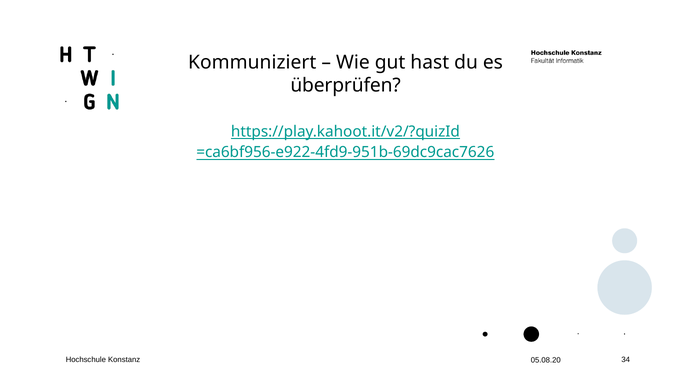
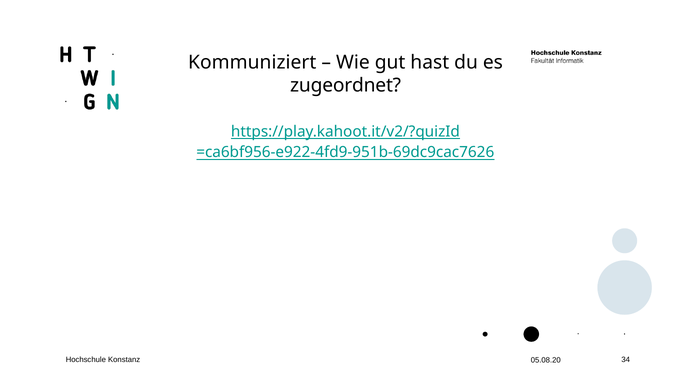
überprüfen: überprüfen -> zugeordnet (346, 85)
